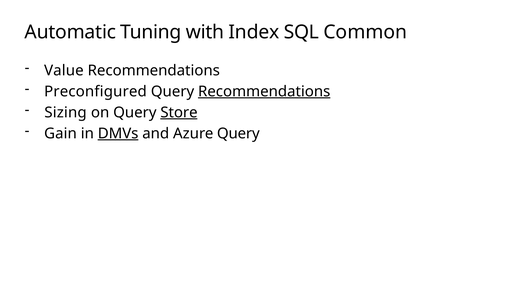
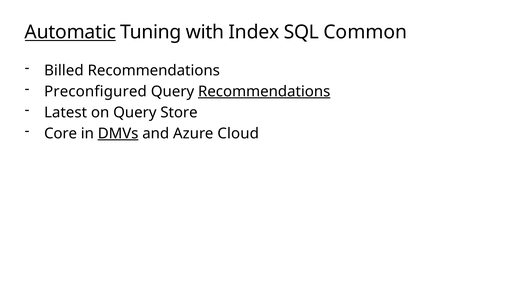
Automatic underline: none -> present (70, 32)
Value: Value -> Billed (64, 71)
Sizing: Sizing -> Latest (66, 113)
Store underline: present -> none (179, 113)
Gain: Gain -> Core (61, 134)
Azure Query: Query -> Cloud (238, 134)
